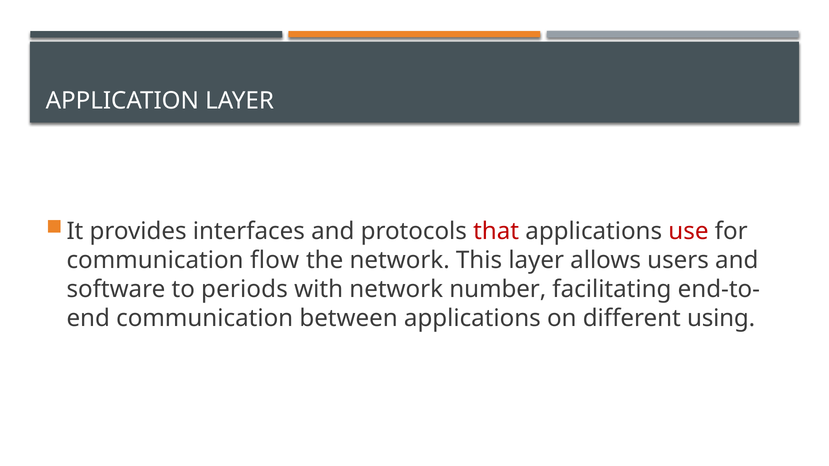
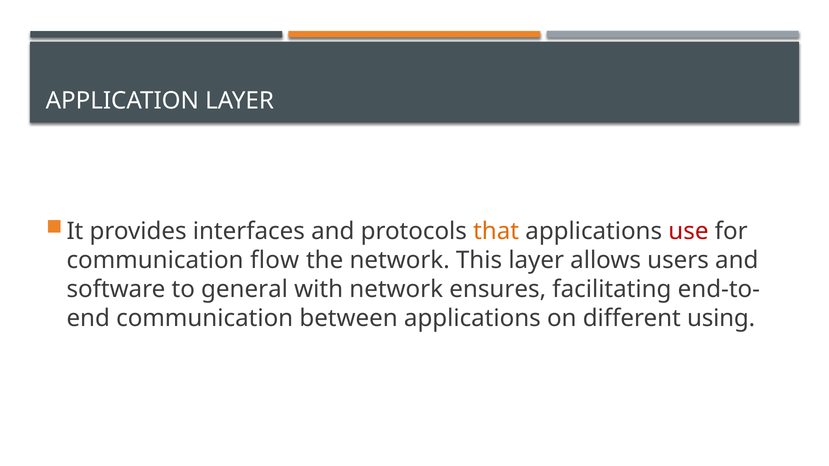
that colour: red -> orange (496, 232)
periods: periods -> general (245, 289)
number: number -> ensures (498, 289)
